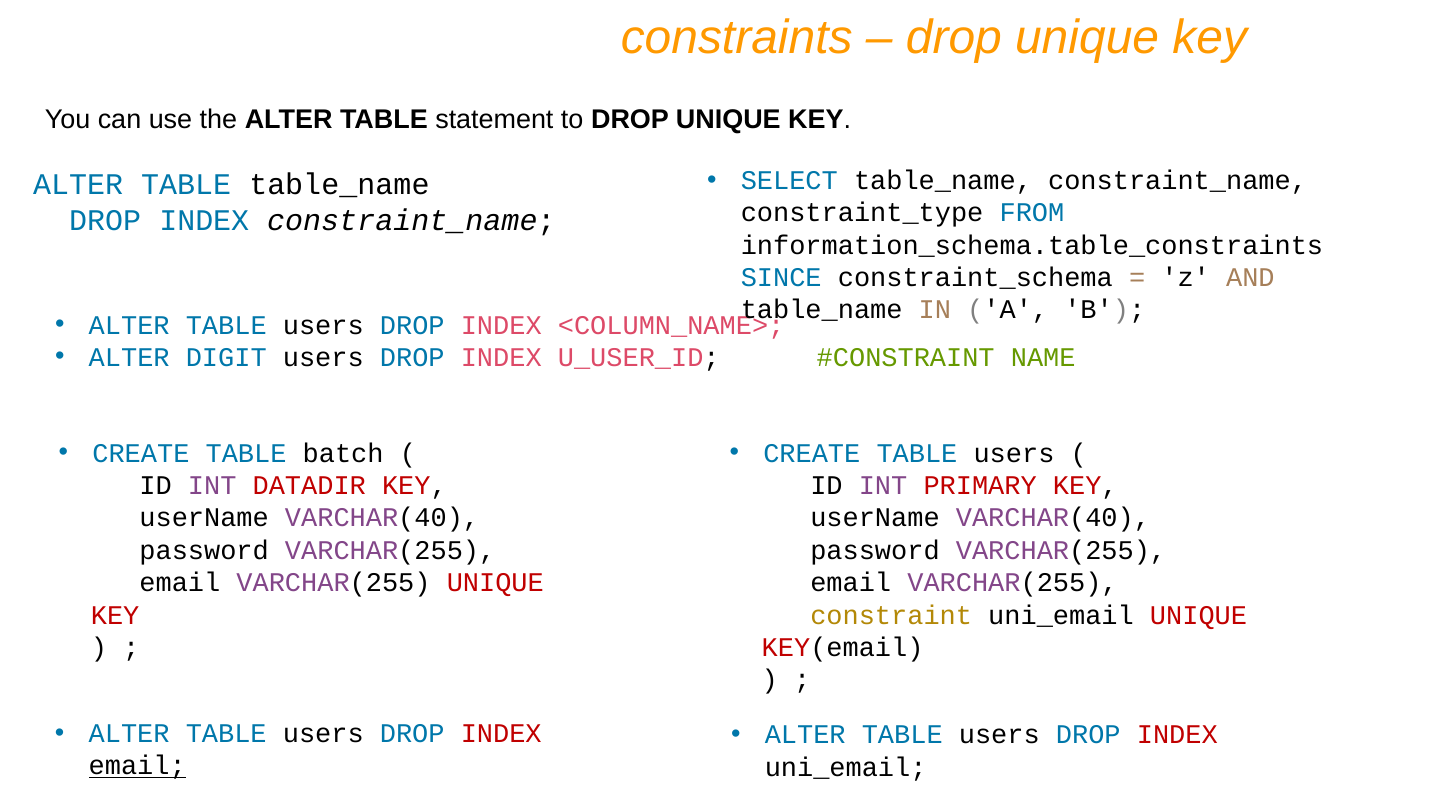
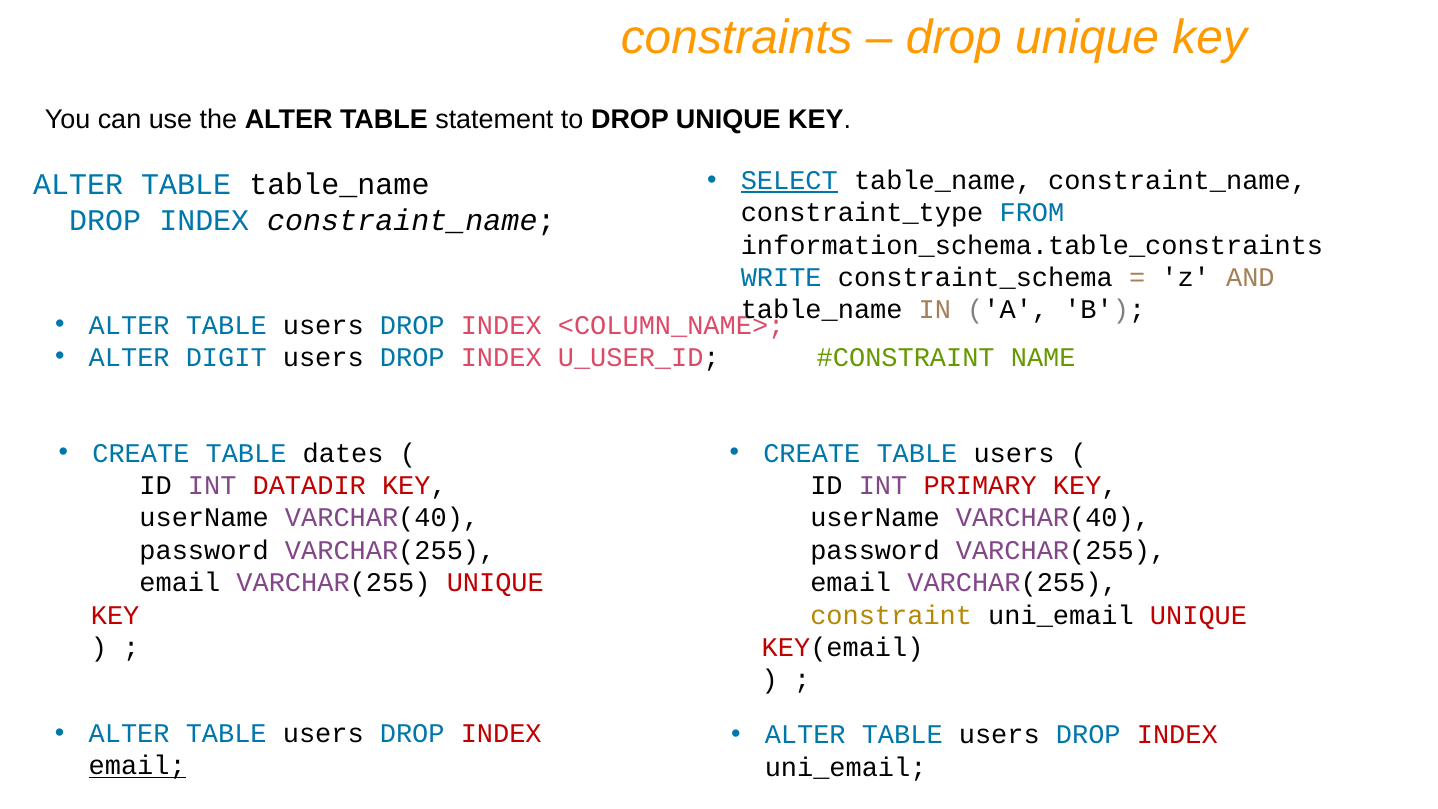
SELECT underline: none -> present (789, 181)
SINCE: SINCE -> WRITE (781, 278)
batch: batch -> dates (343, 453)
